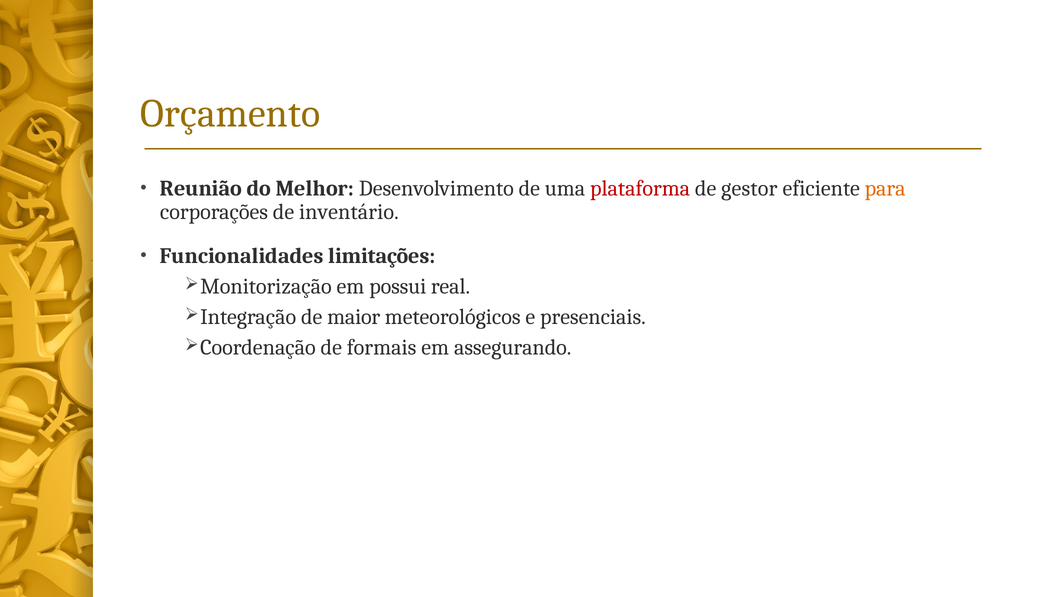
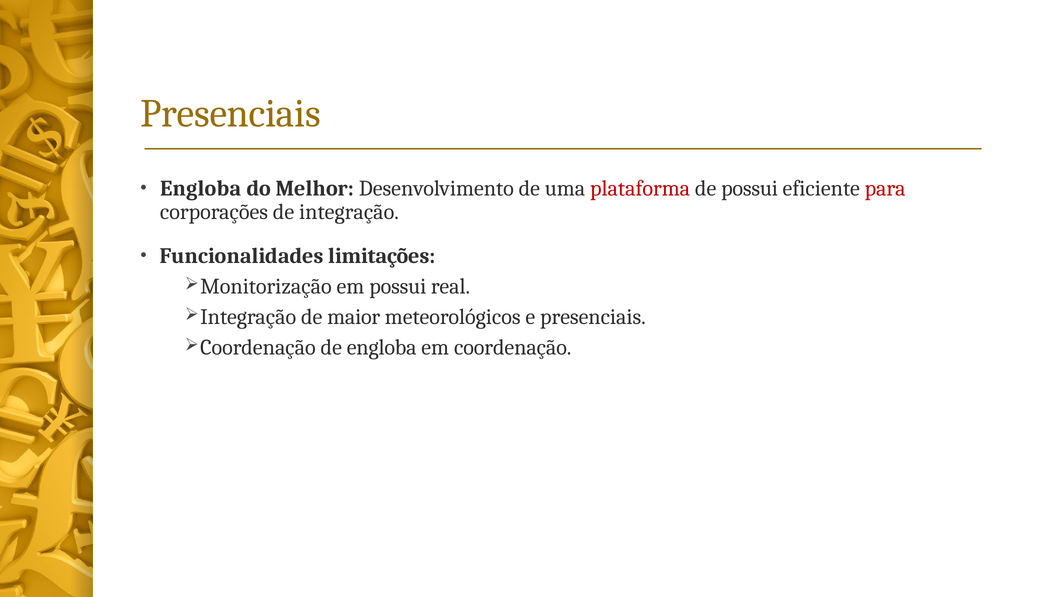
Orçamento: Orçamento -> Presenciais (231, 114)
Reunião: Reunião -> Engloba (201, 188)
de gestor: gestor -> possui (750, 188)
para colour: orange -> red (885, 188)
inventário: inventário -> integração (349, 212)
de formais: formais -> engloba (382, 348)
assegurando: assegurando -> coordenação (513, 348)
